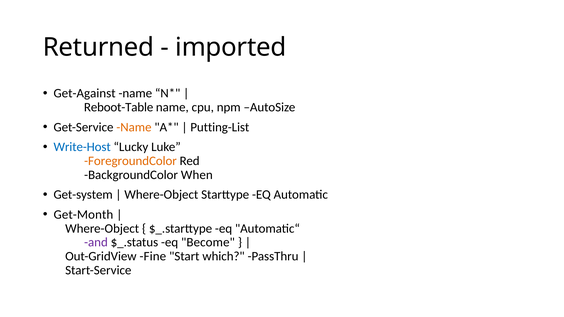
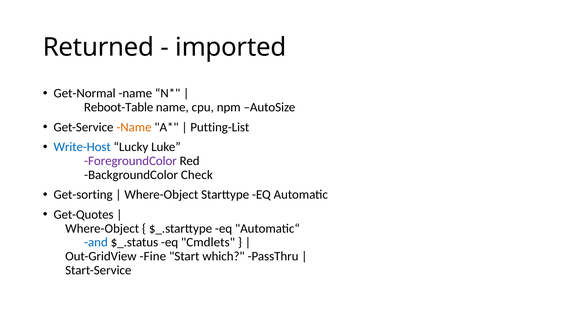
Get-Against: Get-Against -> Get-Normal (85, 93)
ForegroundColor colour: orange -> purple (130, 161)
When: When -> Check (197, 175)
Get-system: Get-system -> Get-sorting (83, 195)
Get-Month: Get-Month -> Get-Quotes (84, 215)
and colour: purple -> blue (96, 243)
Become: Become -> Cmdlets (208, 243)
